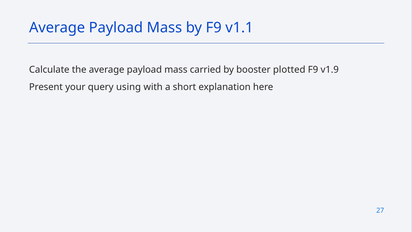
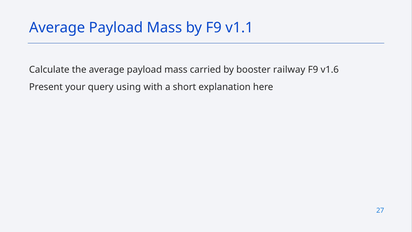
plotted: plotted -> railway (289, 70)
v1.9: v1.9 -> v1.6 (330, 70)
